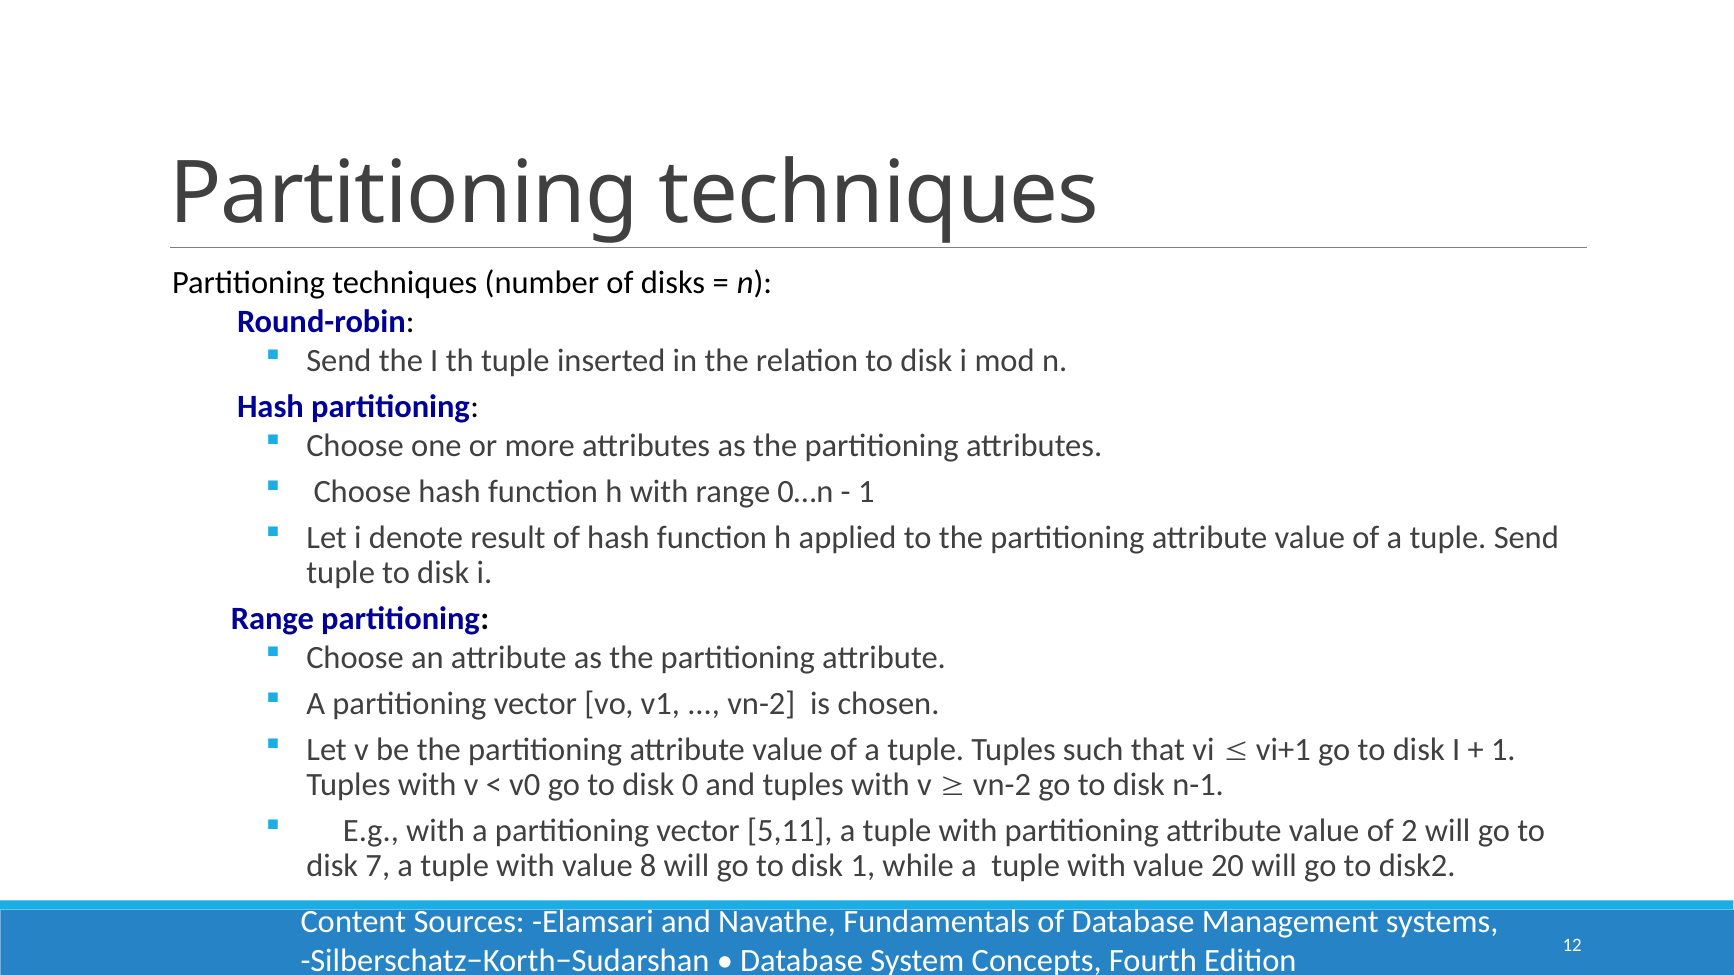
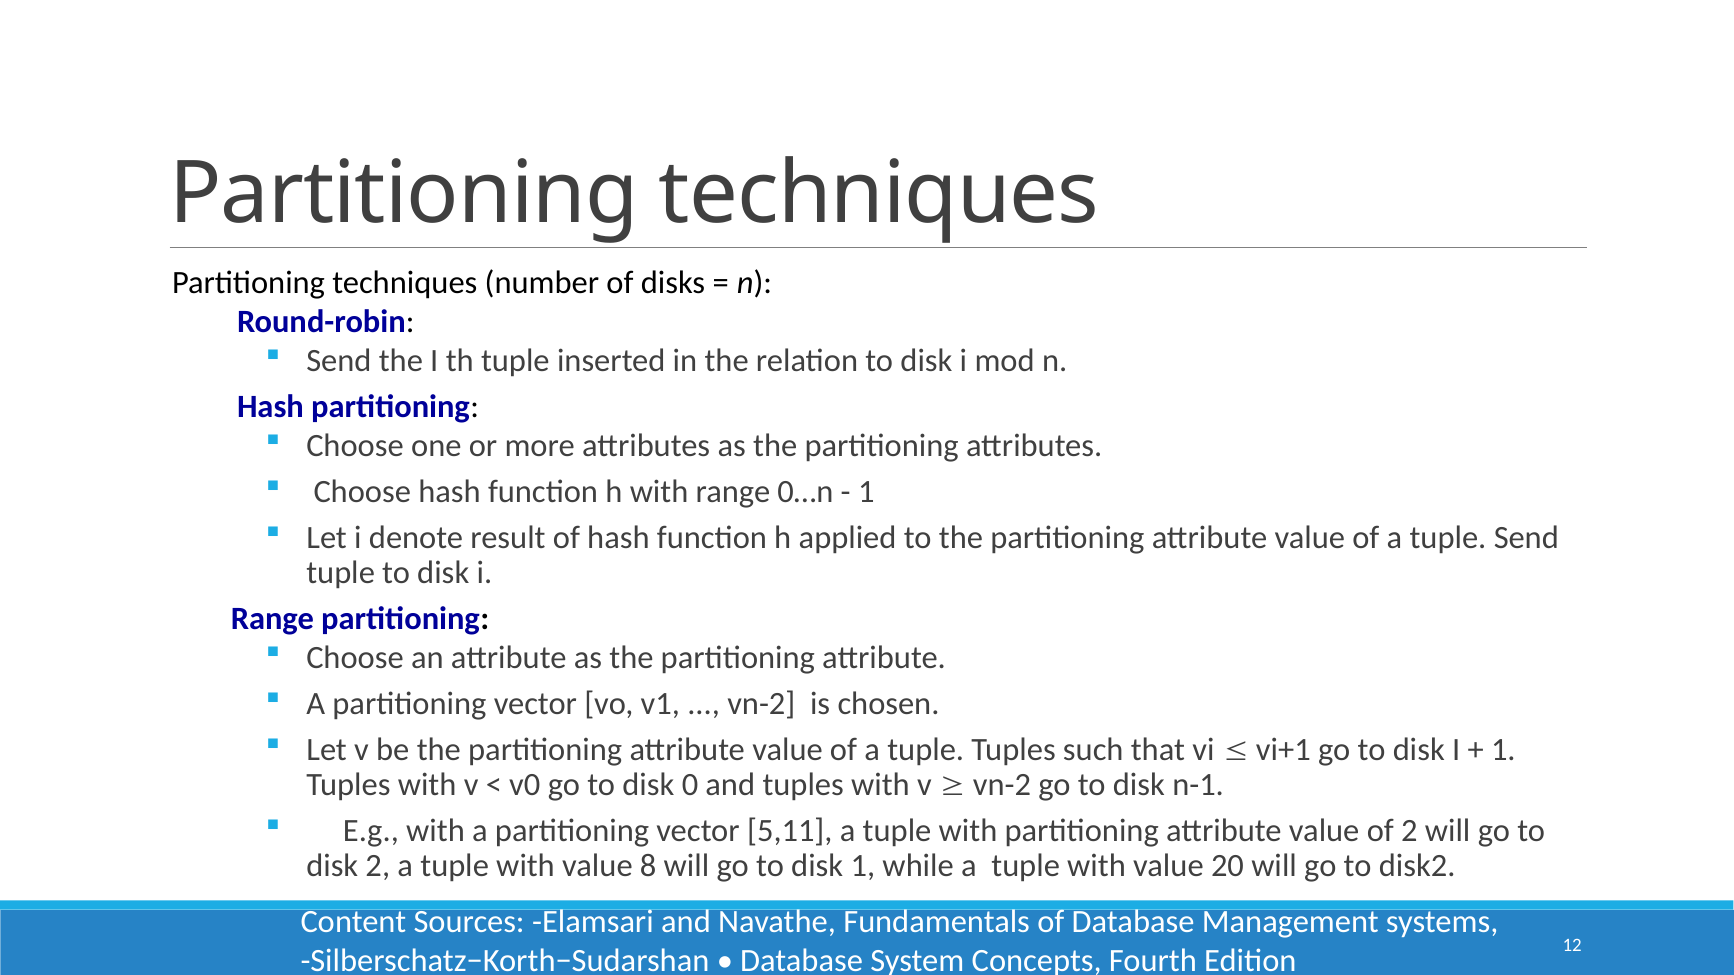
disk 7: 7 -> 2 (378, 866)
